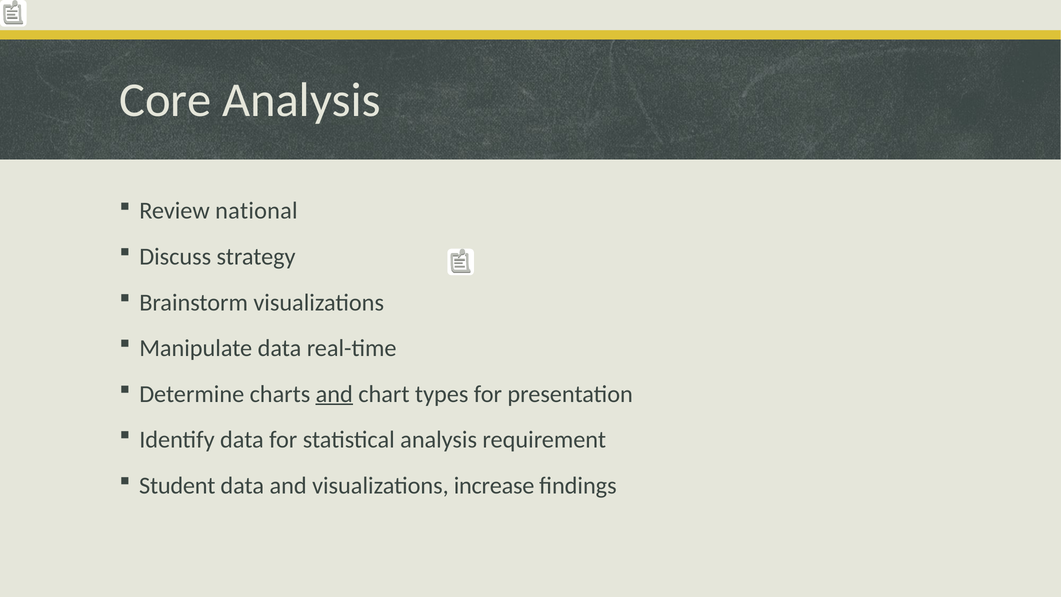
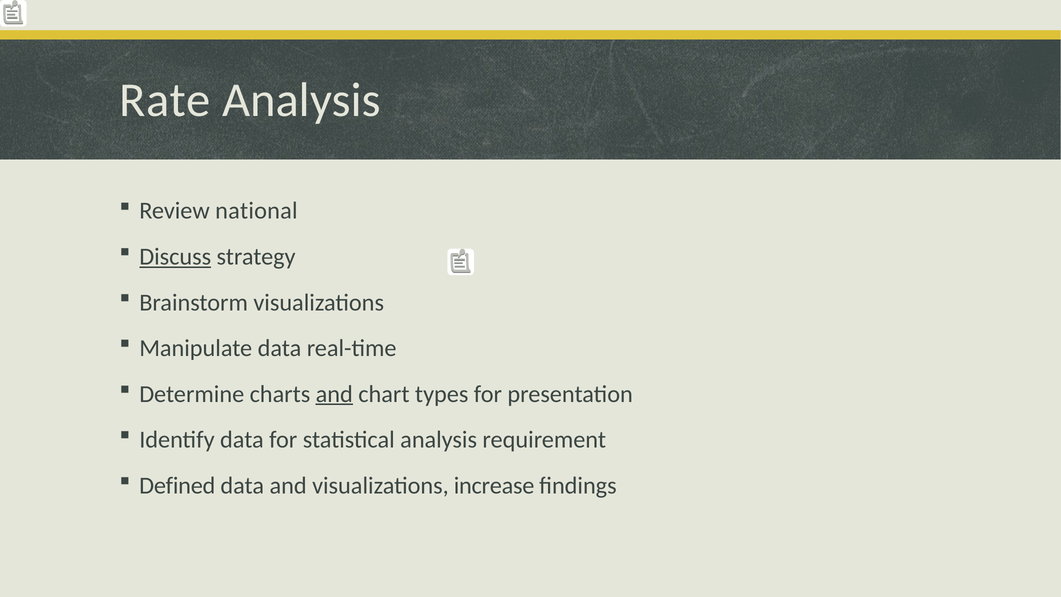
Core: Core -> Rate (165, 100)
Discuss underline: none -> present (175, 257)
Student: Student -> Defined (177, 485)
